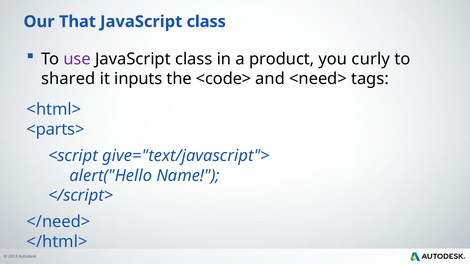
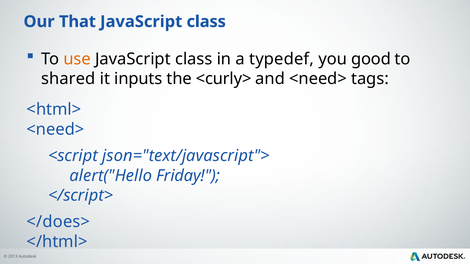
use colour: purple -> orange (77, 59)
product: product -> typedef (282, 59)
curly: curly -> good (371, 59)
<code>: <code> -> <curly> (224, 79)
<parts>: <parts> -> <need> (55, 130)
give="text/javascript">: give="text/javascript"> -> json="text/javascript"> (186, 156)
Name: Name -> Friday (188, 176)
</need>: </need> -> </does> (58, 222)
